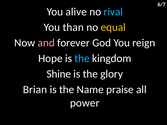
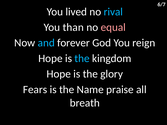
alive: alive -> lived (76, 12)
equal colour: yellow -> pink (113, 27)
and colour: pink -> light blue (46, 43)
Shine: Shine -> Hope (59, 74)
Brian: Brian -> Fears (35, 90)
power: power -> breath (85, 103)
